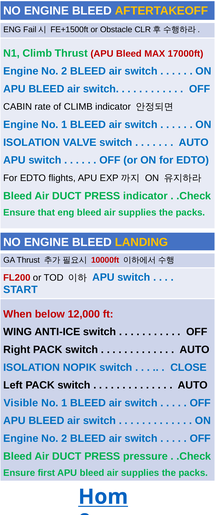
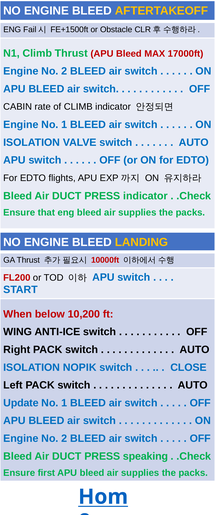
12,000: 12,000 -> 10,200 (84, 314)
Visible: Visible -> Update (21, 402)
pressure: pressure -> speaking (145, 456)
